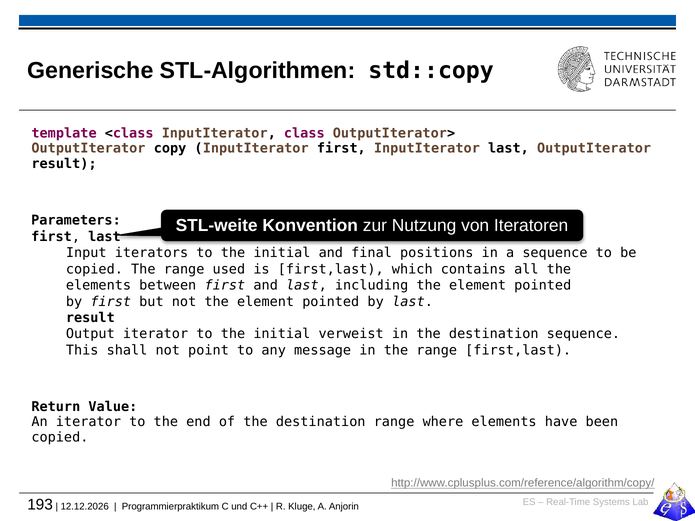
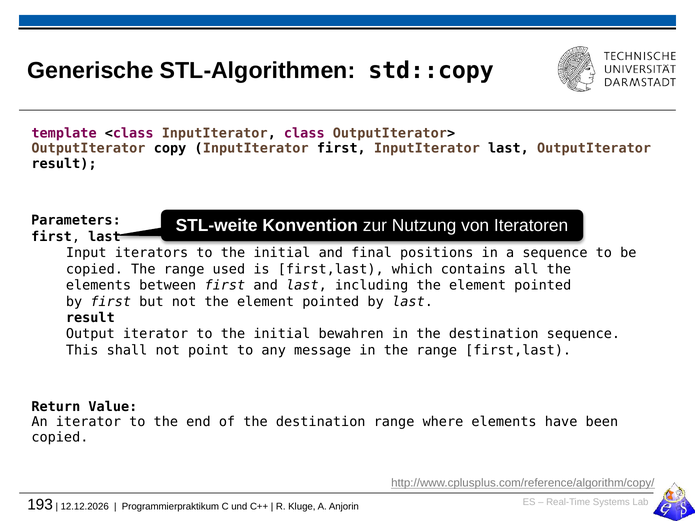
verweist: verweist -> bewahren (351, 334)
